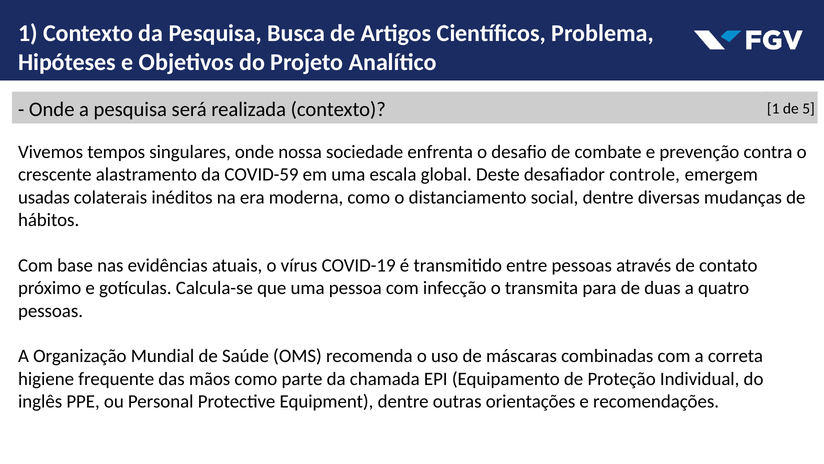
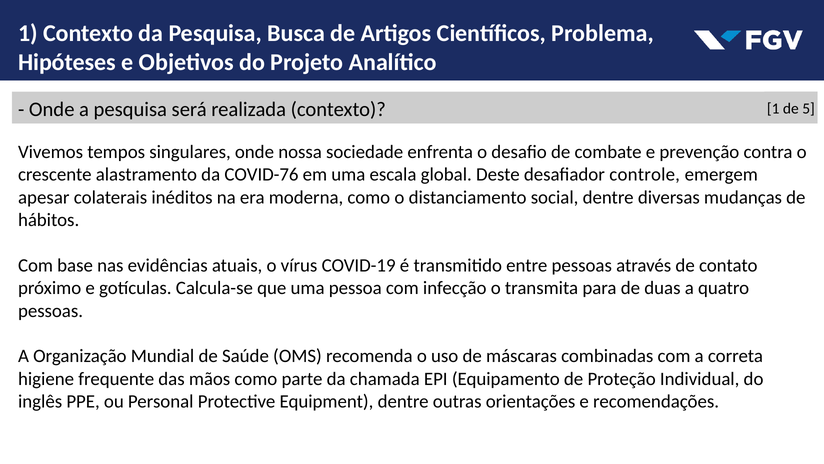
COVID-59: COVID-59 -> COVID-76 (261, 175)
usadas: usadas -> apesar (44, 197)
